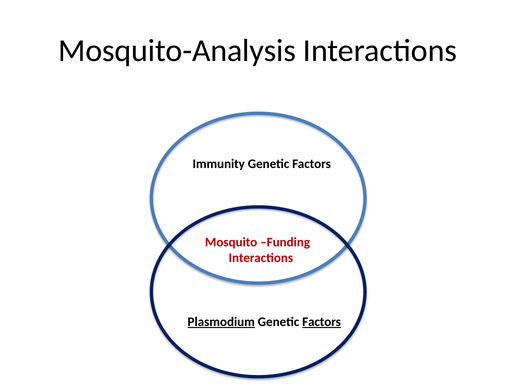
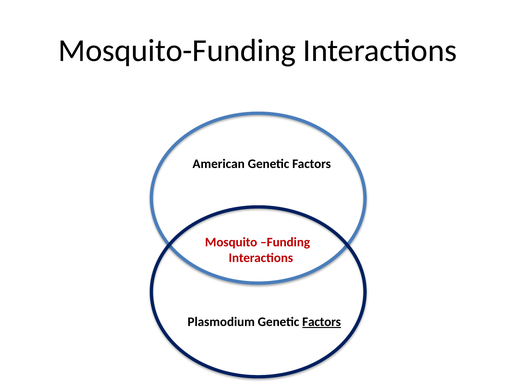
Mosquito-Analysis: Mosquito-Analysis -> Mosquito-Funding (177, 51)
Immunity: Immunity -> American (219, 164)
Plasmodium underline: present -> none (221, 322)
